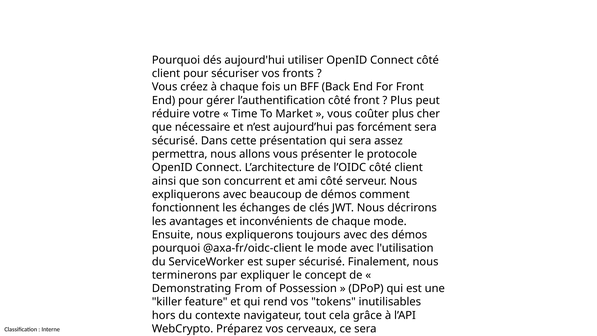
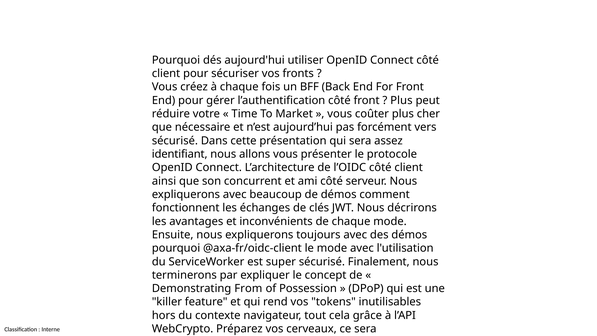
forcément sera: sera -> vers (425, 127)
permettra: permettra -> identifiant (180, 154)
